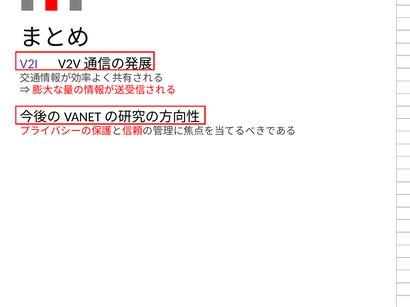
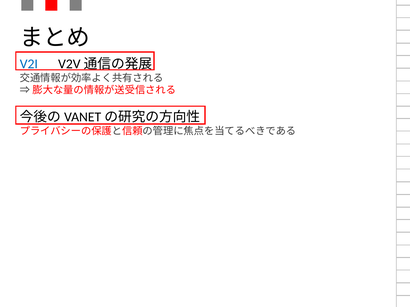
V2I colour: purple -> blue (29, 64)
